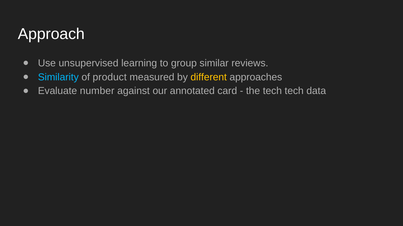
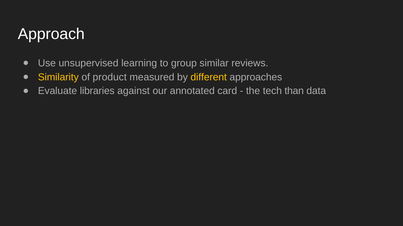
Similarity colour: light blue -> yellow (58, 77)
number: number -> libraries (97, 91)
tech tech: tech -> than (294, 91)
